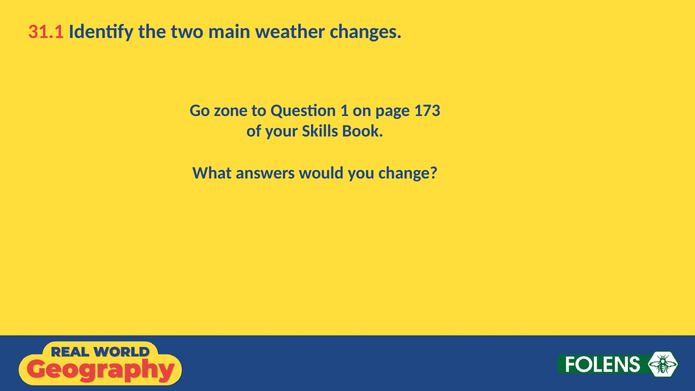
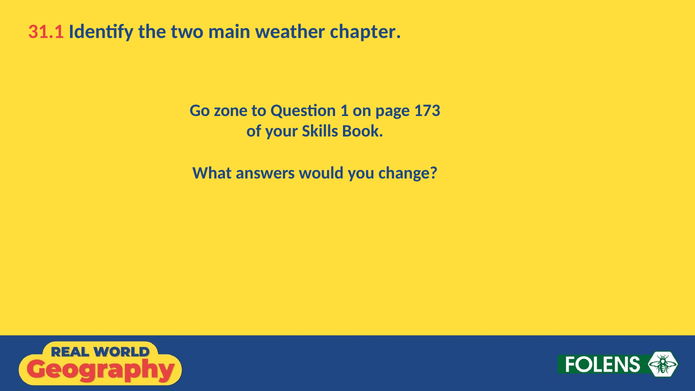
changes: changes -> chapter (366, 32)
